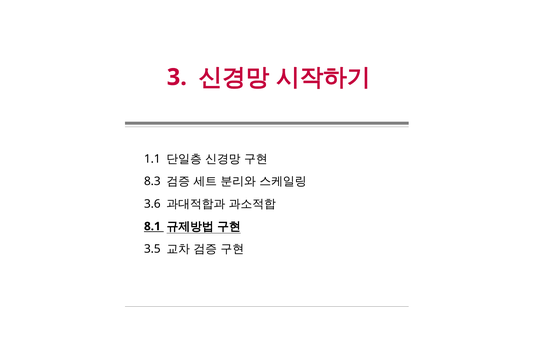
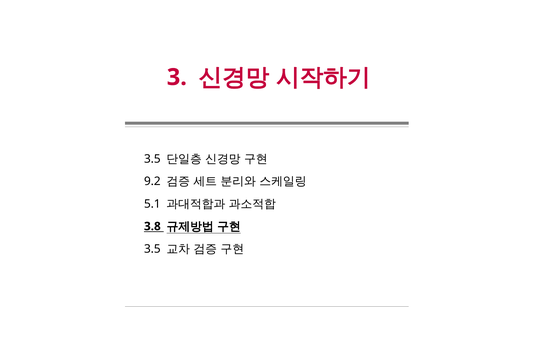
1.1: 1.1 -> 3.5 (152, 159)
8.3: 8.3 -> 9.2 (152, 182)
3.6: 3.6 -> 5.1 (152, 204)
8.1: 8.1 -> 3.8 (152, 227)
